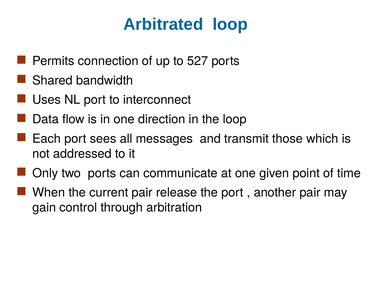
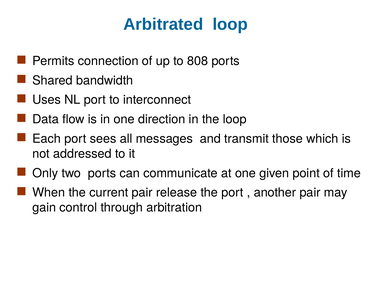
527: 527 -> 808 (198, 61)
